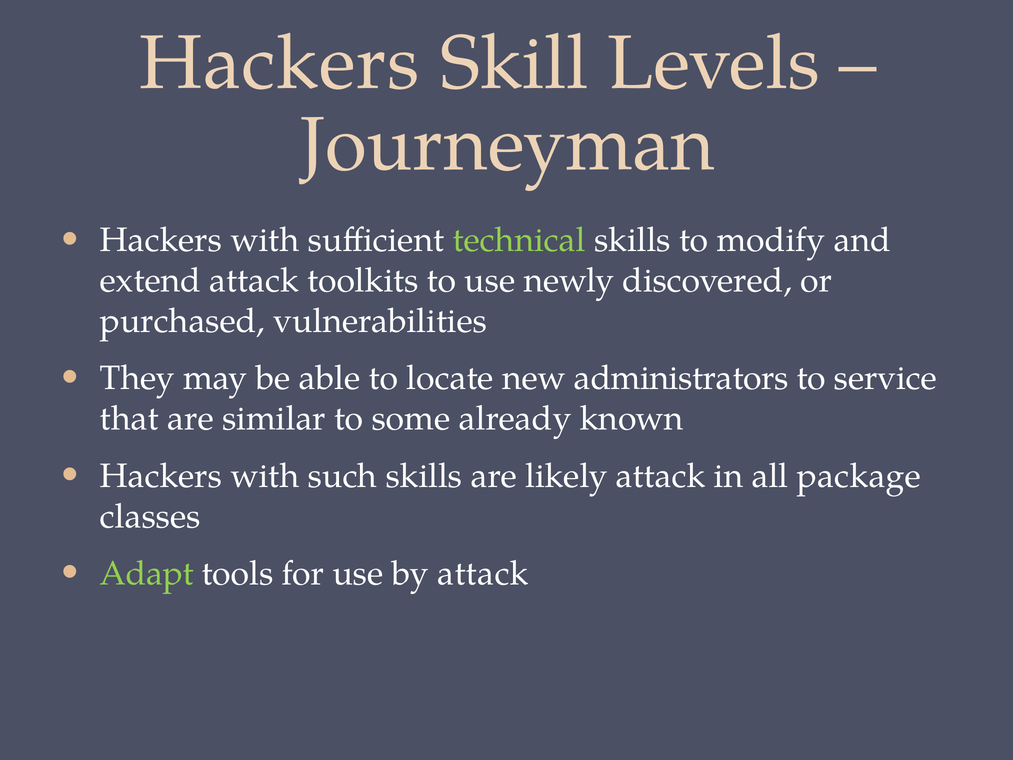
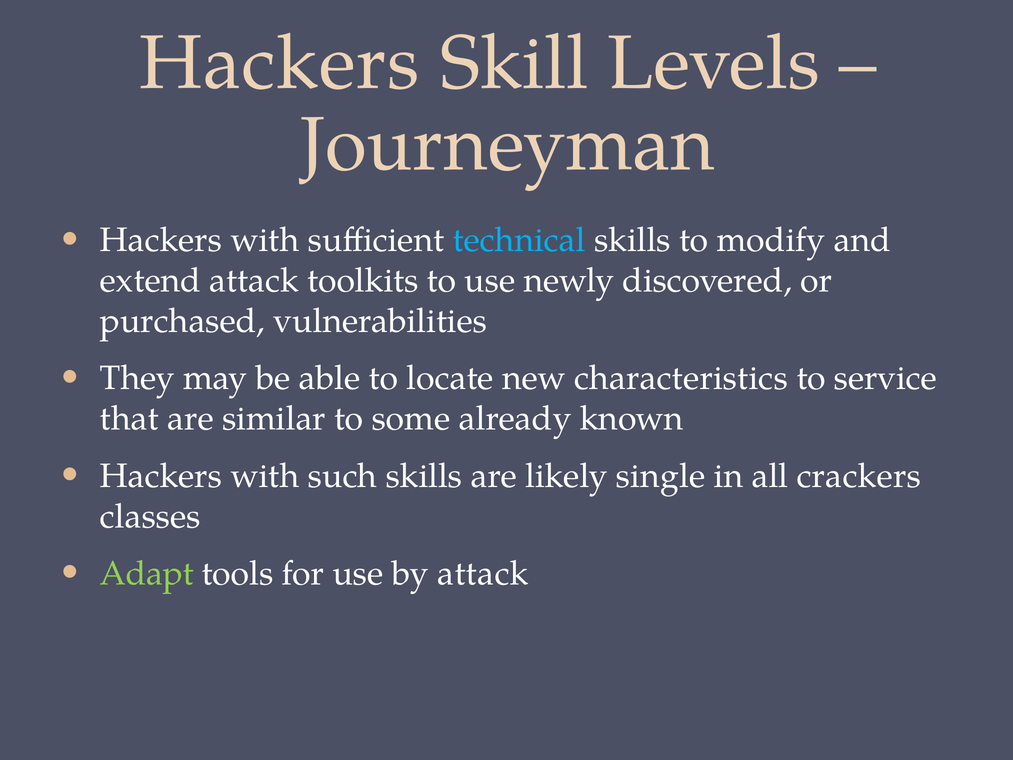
technical colour: light green -> light blue (519, 240)
administrators: administrators -> characteristics (681, 378)
likely attack: attack -> single (661, 476)
package: package -> crackers (859, 476)
